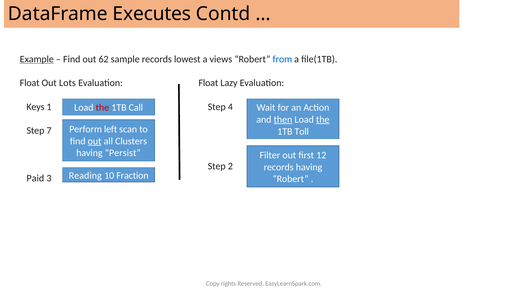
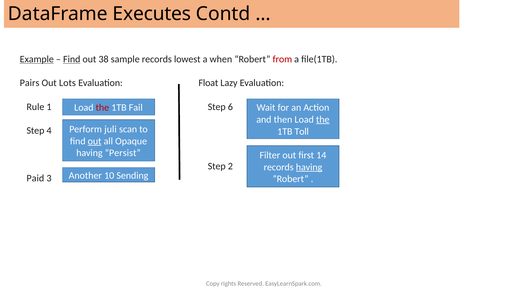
Find underline: none -> present (72, 59)
62: 62 -> 38 (104, 59)
views: views -> when (221, 59)
from colour: blue -> red (282, 59)
Float: Float -> Pairs (30, 83)
Keys: Keys -> Rule (35, 107)
4: 4 -> 6 (230, 107)
Call: Call -> Fail (136, 108)
then underline: present -> none (283, 120)
left: left -> juli (111, 129)
7: 7 -> 4 (49, 131)
Clusters: Clusters -> Opaque (131, 141)
12: 12 -> 14 (321, 155)
having underline: none -> present (309, 167)
Reading: Reading -> Another (85, 175)
Fraction: Fraction -> Sending (132, 175)
